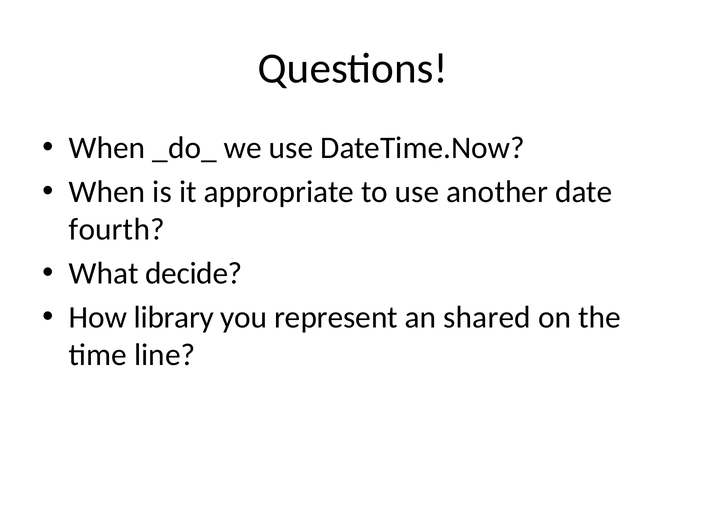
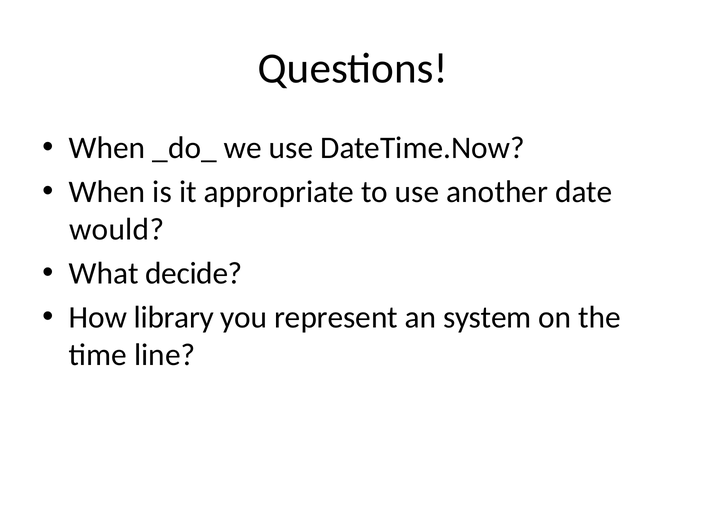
fourth: fourth -> would (117, 230)
shared: shared -> system (487, 318)
